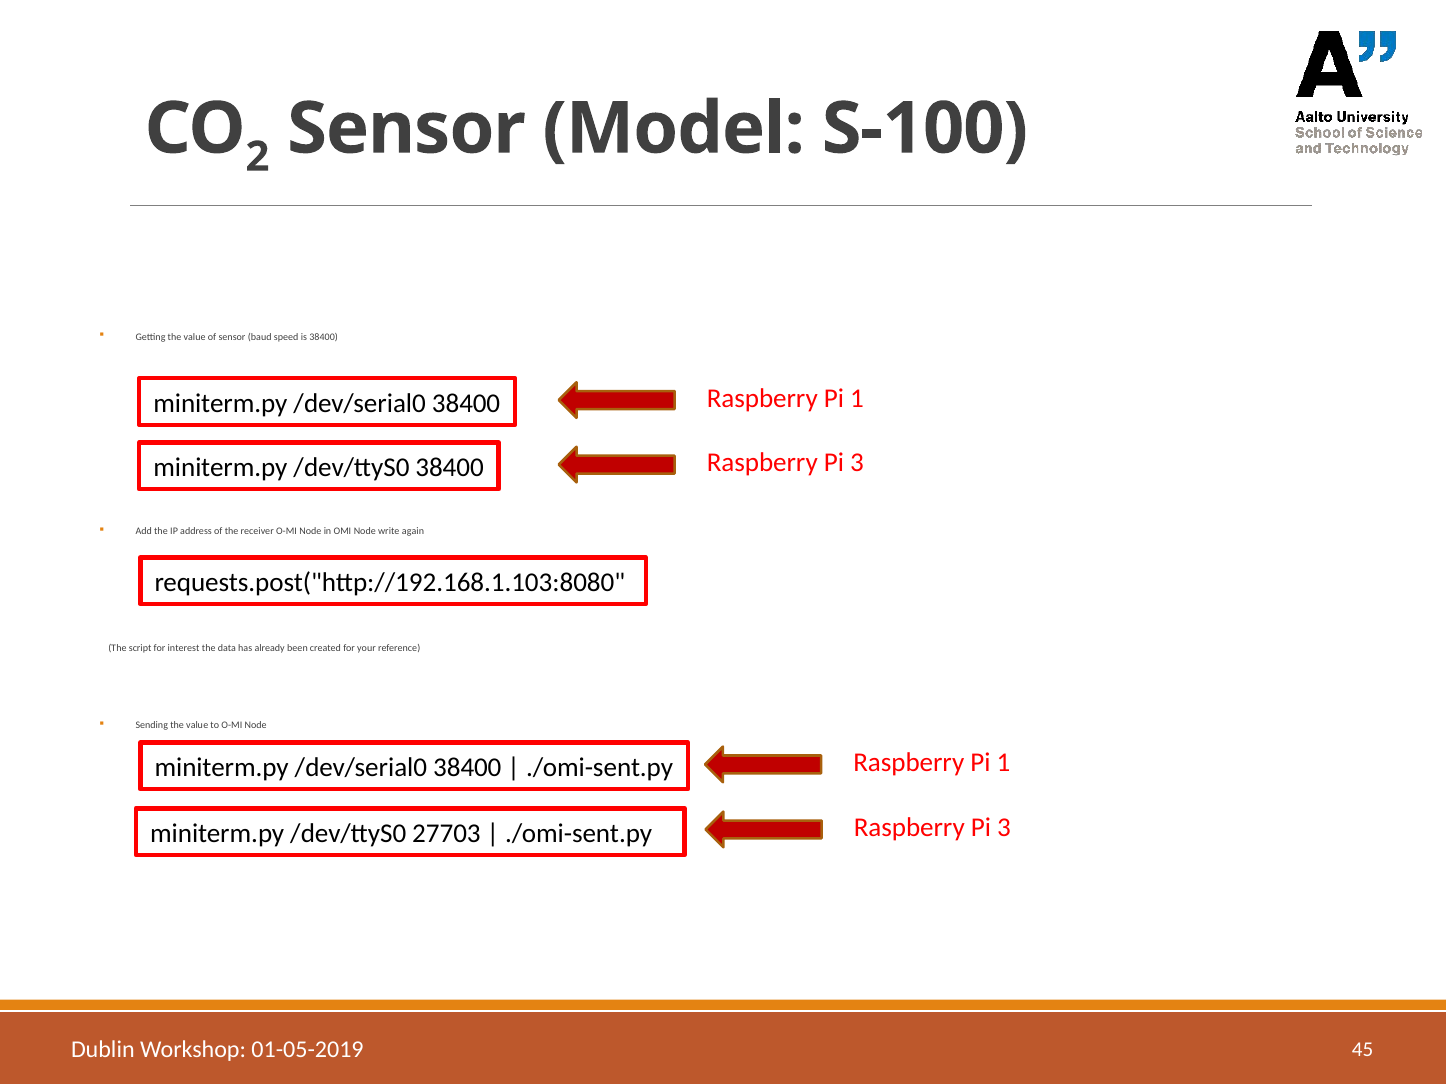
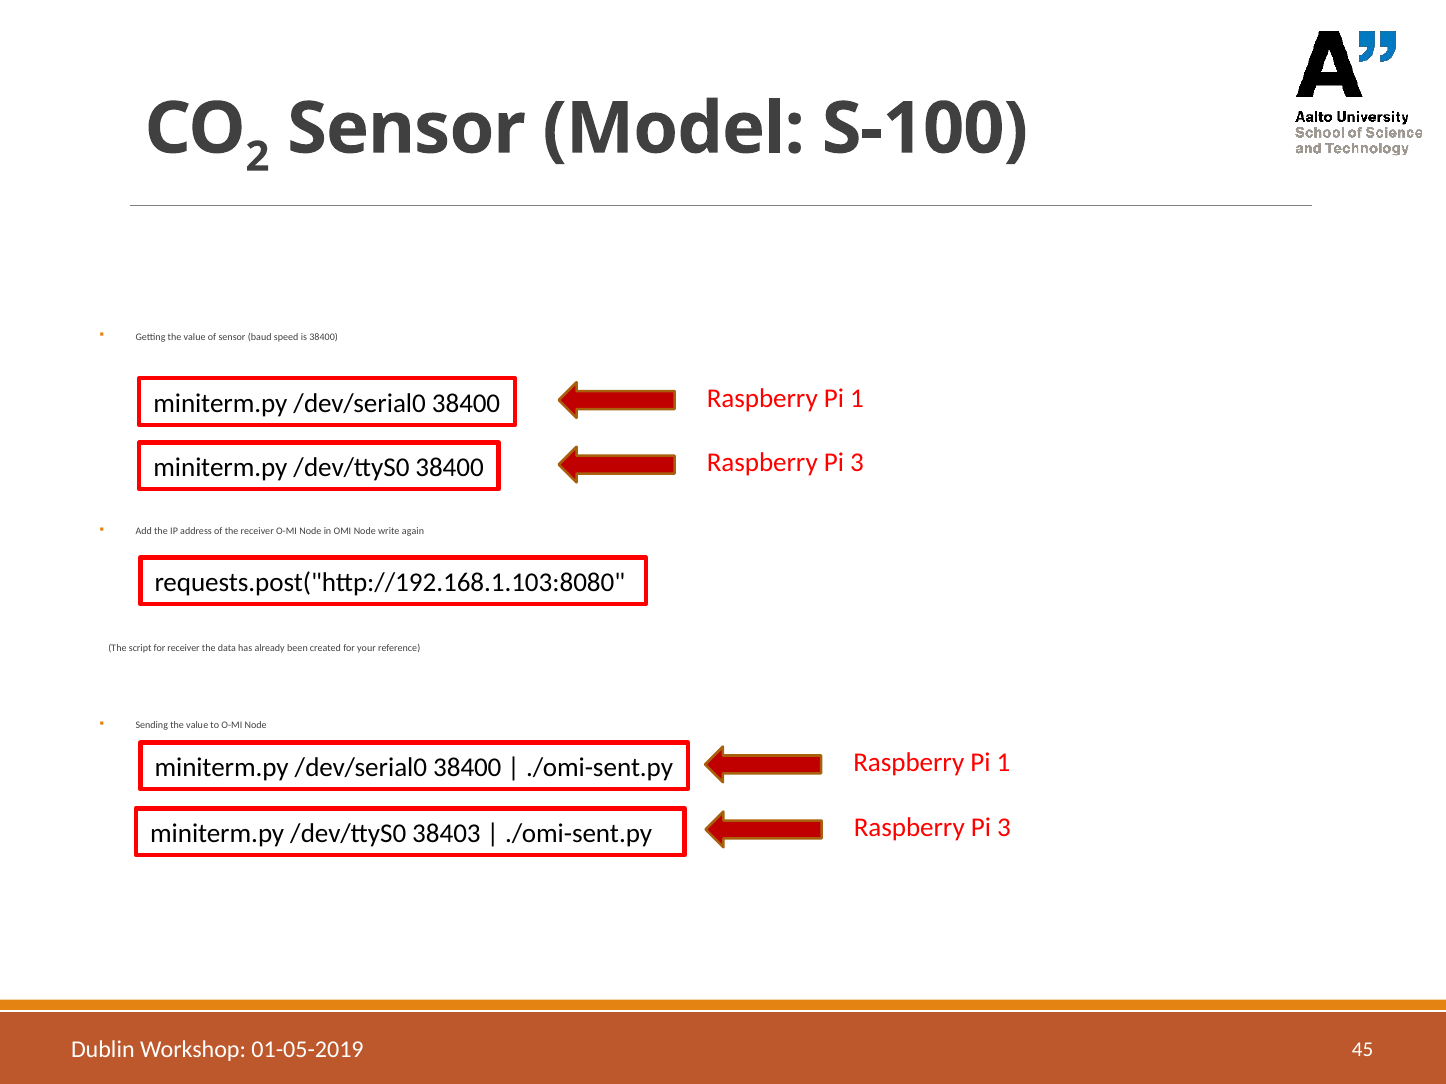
for interest: interest -> receiver (184, 648)
27703: 27703 -> 38403 (446, 834)
